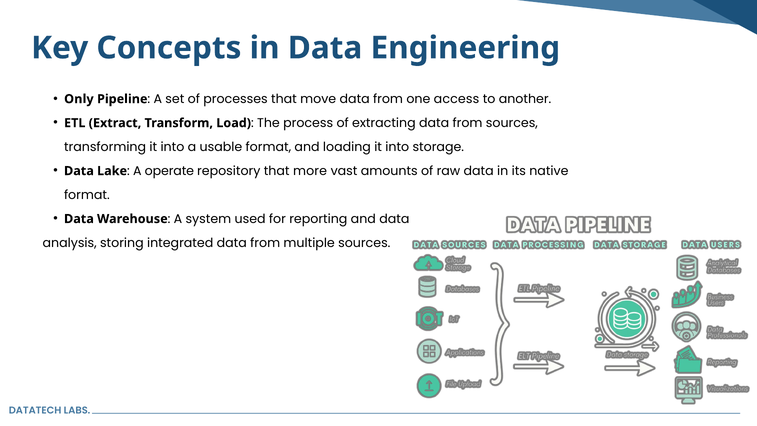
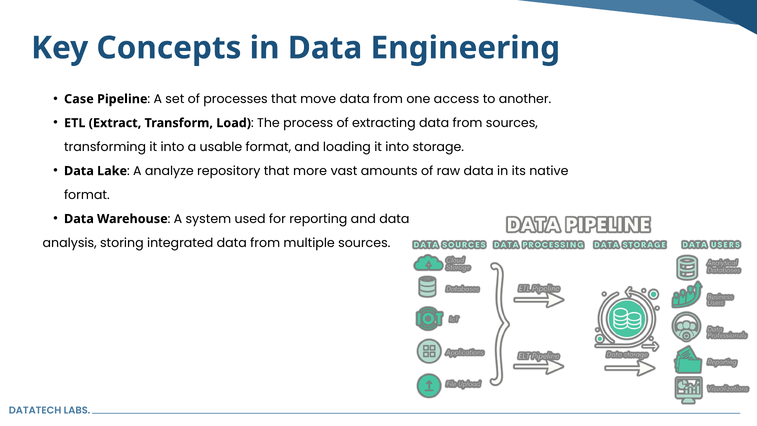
Only: Only -> Case (79, 99)
operate: operate -> analyze (169, 171)
